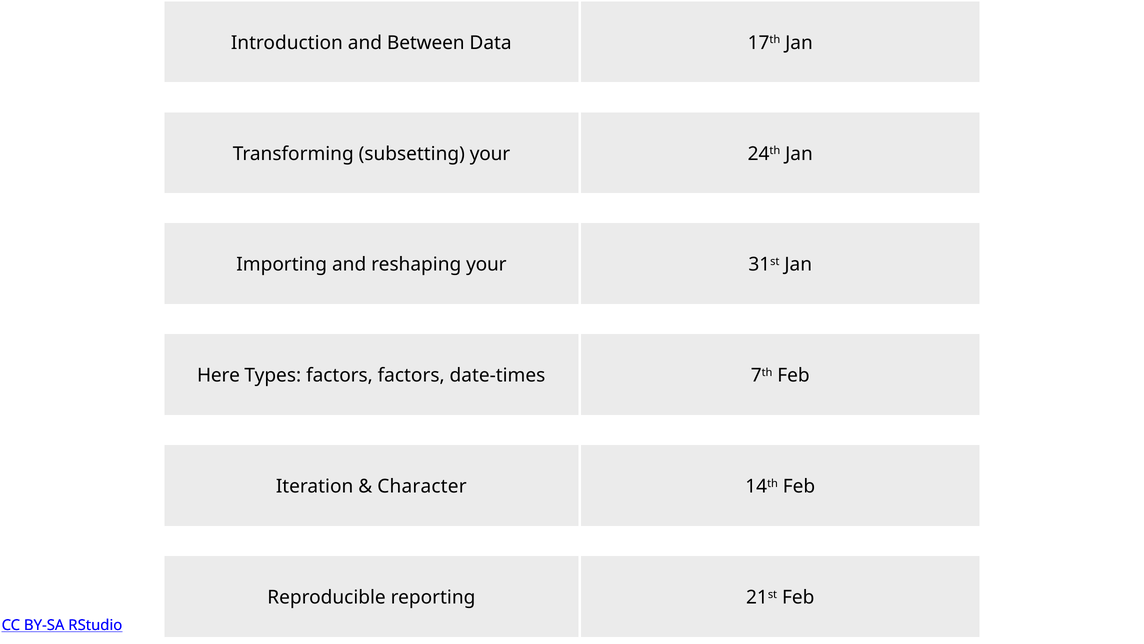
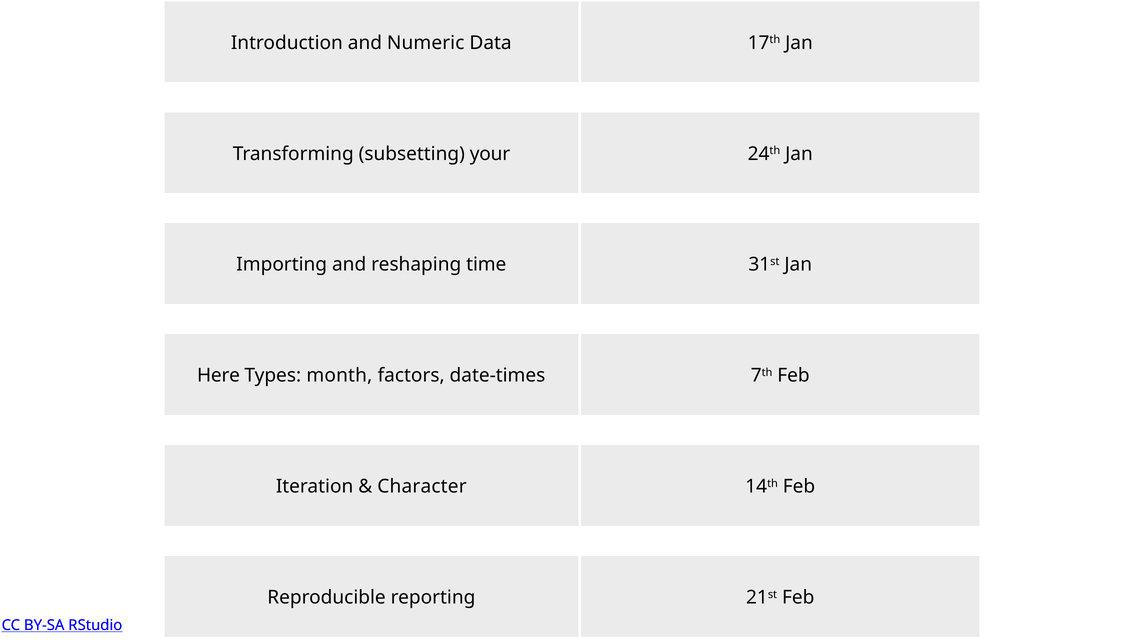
Between: Between -> Numeric (426, 43)
reshaping your: your -> time (486, 264)
Types factors: factors -> month (339, 375)
